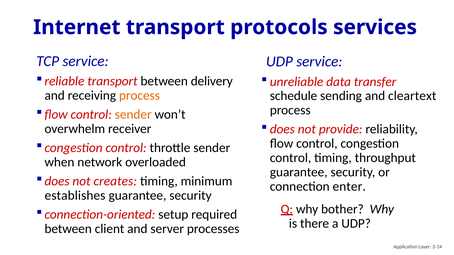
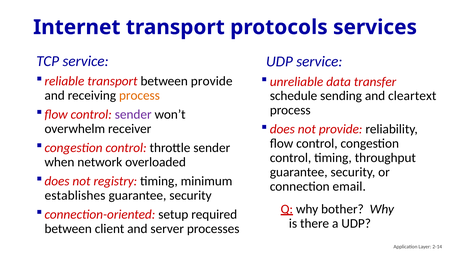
between delivery: delivery -> provide (212, 81)
sender colour: orange -> purple (133, 115)
creates: creates -> registry (115, 181)
enter: enter -> email (349, 187)
